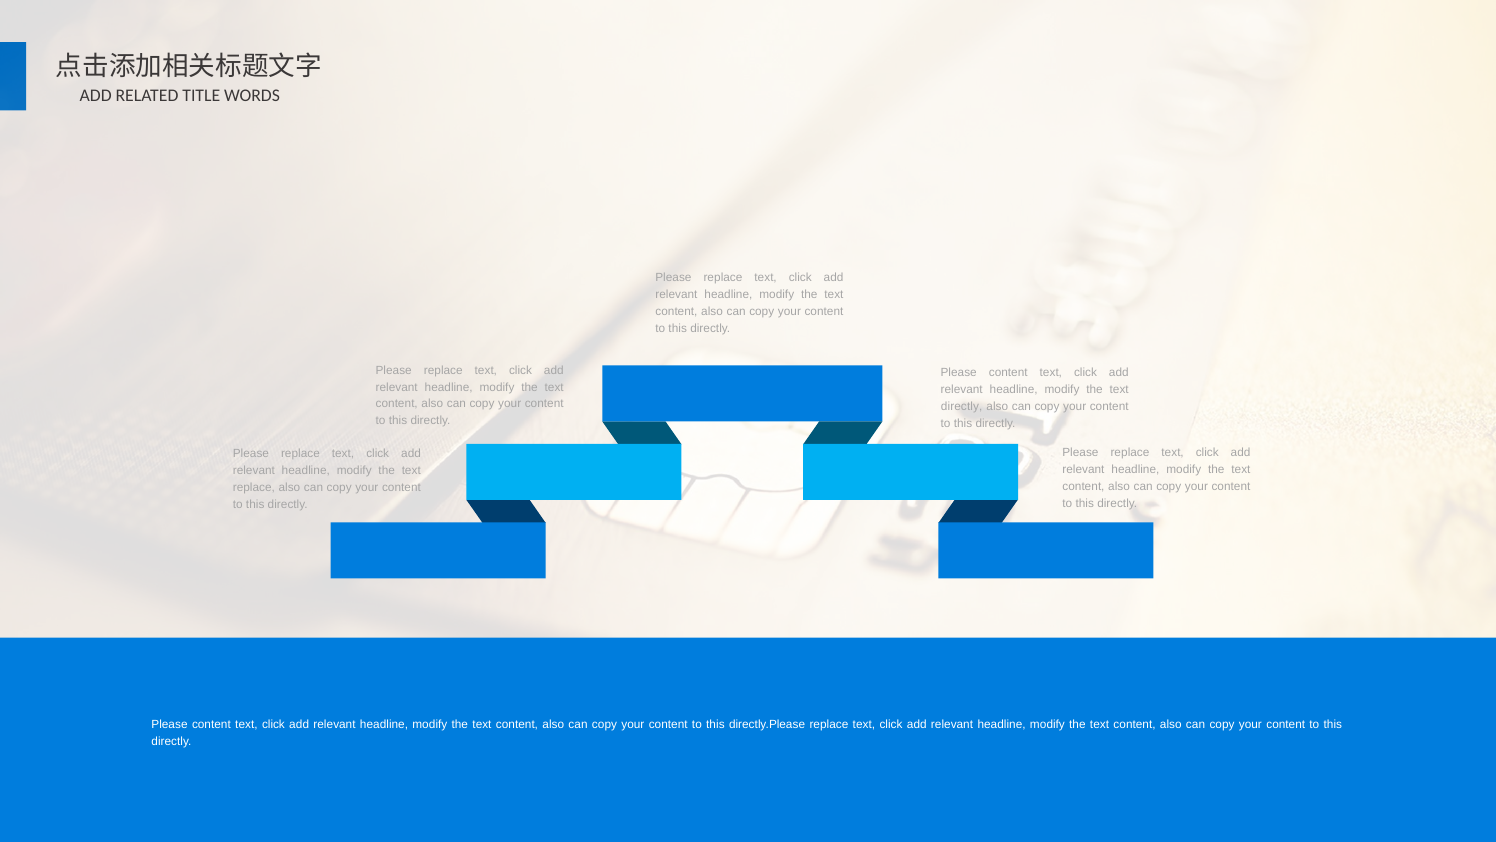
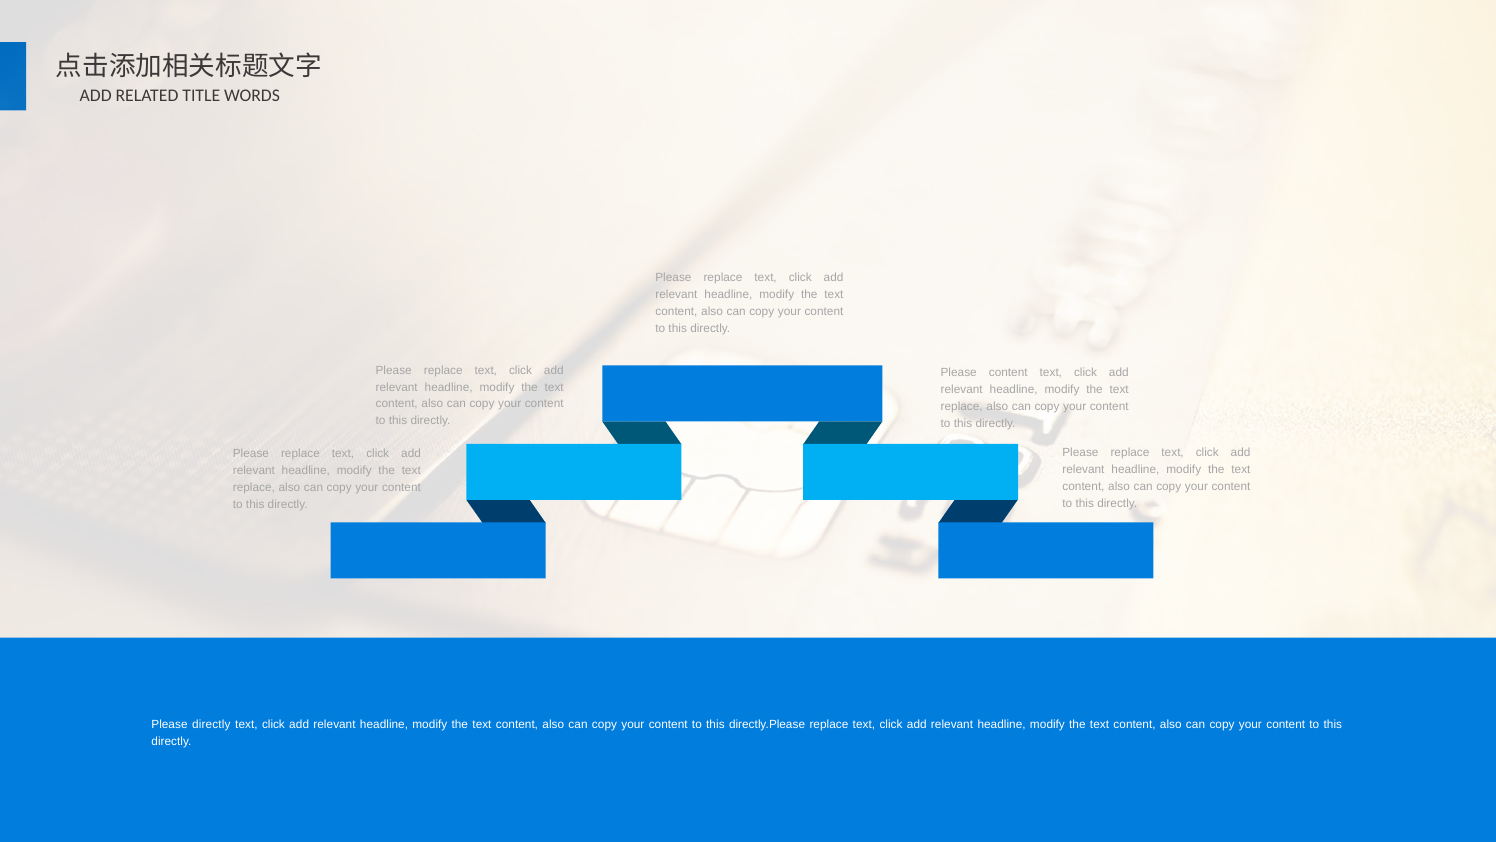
directly: directly -> replace (962, 406)
content: content -> directly (211, 724)
